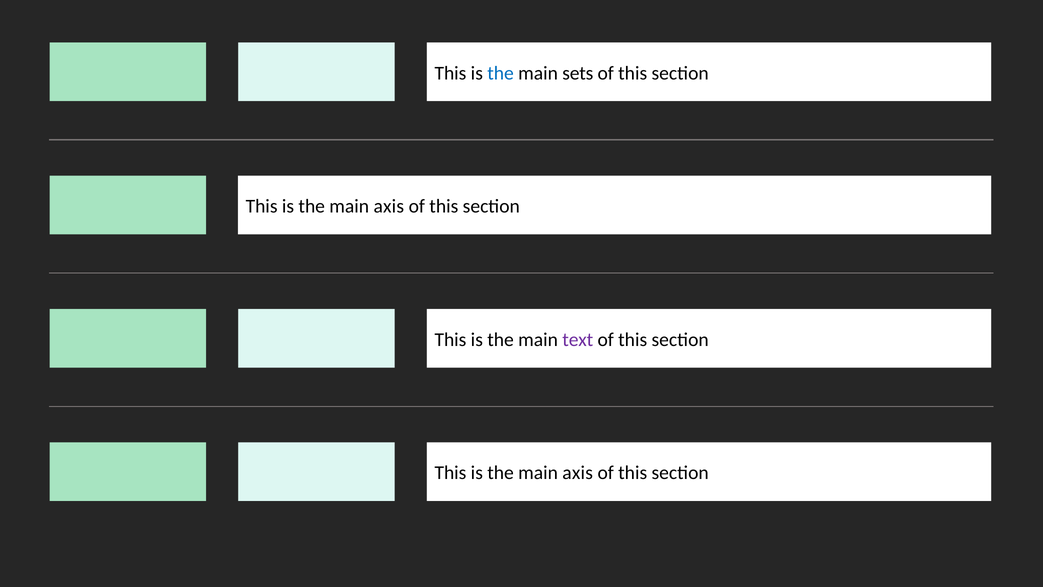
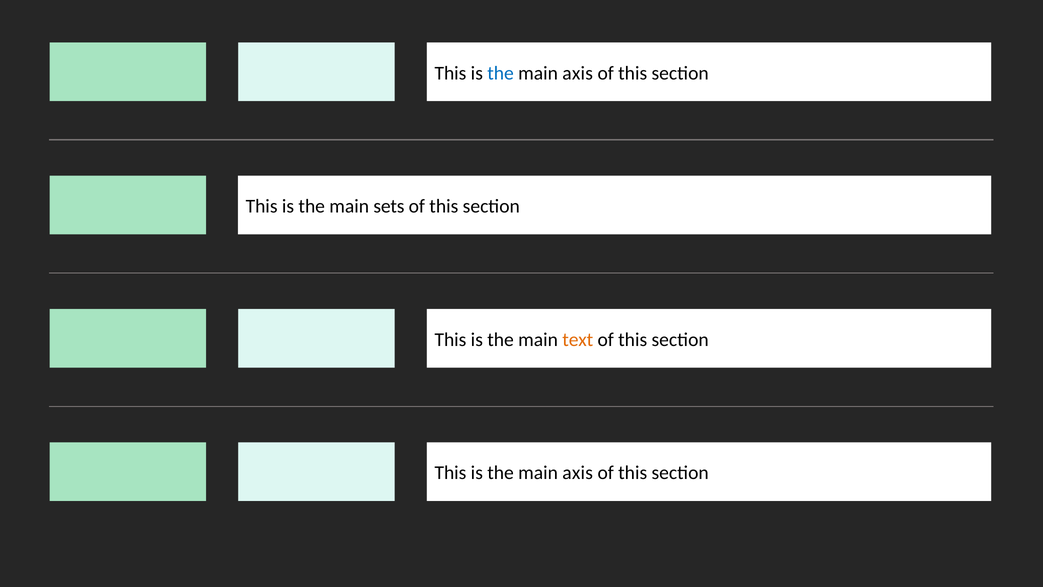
sets: sets -> axis (578, 73)
axis: axis -> sets (389, 206)
text colour: purple -> orange (578, 340)
